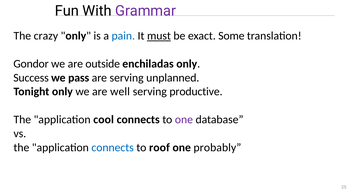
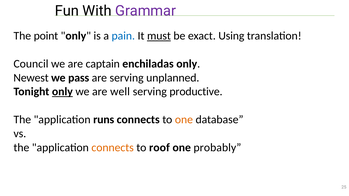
crazy: crazy -> point (46, 36)
Some: Some -> Using (231, 36)
Gondor: Gondor -> Council (31, 64)
outside: outside -> captain (103, 64)
Success: Success -> Newest (31, 78)
only underline: none -> present (62, 92)
cool: cool -> runs (104, 120)
one colour: purple -> orange (184, 120)
connects colour: blue -> orange (113, 148)
